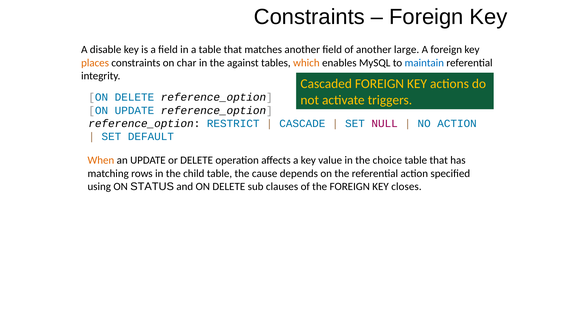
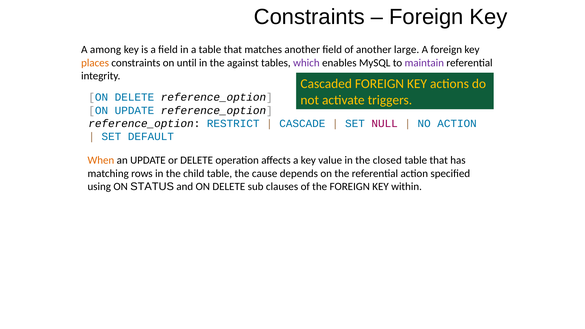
disable: disable -> among (106, 50)
char: char -> until (187, 63)
which colour: orange -> purple (306, 63)
maintain colour: blue -> purple (424, 63)
choice: choice -> closed (387, 160)
closes: closes -> within (407, 187)
